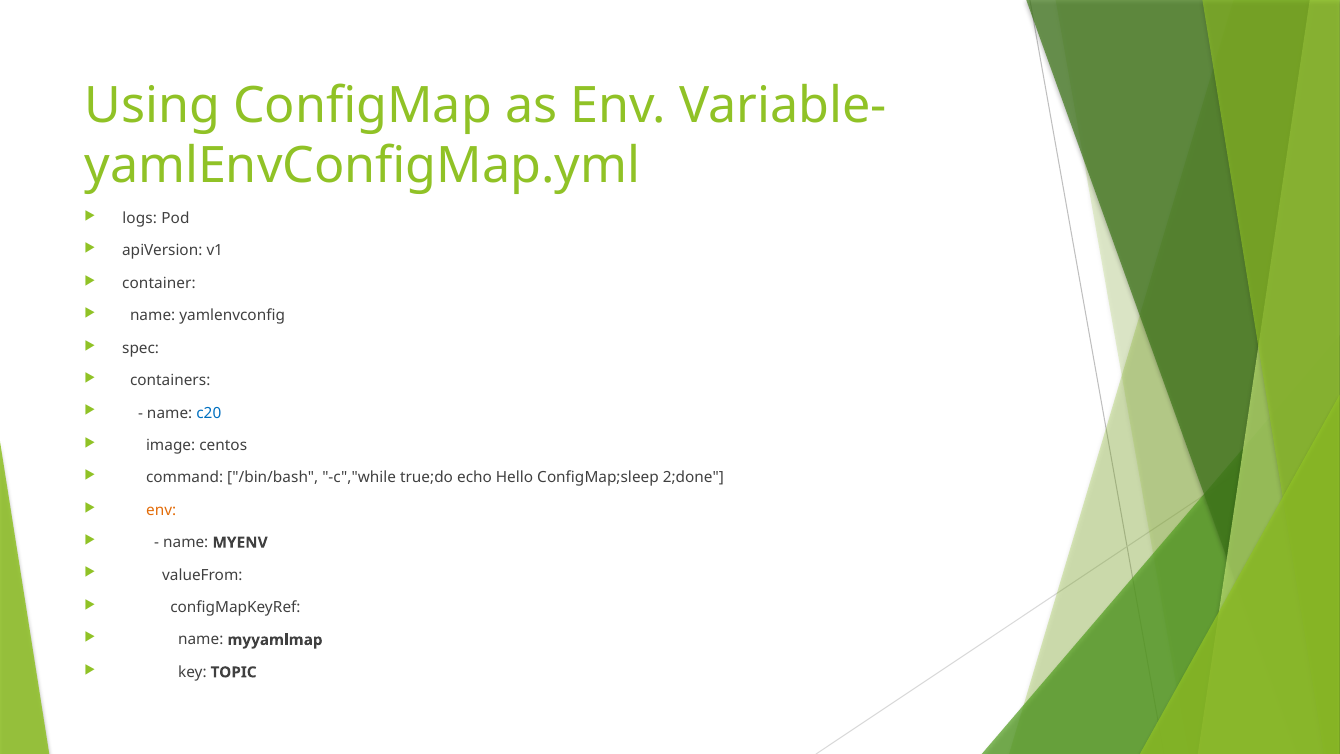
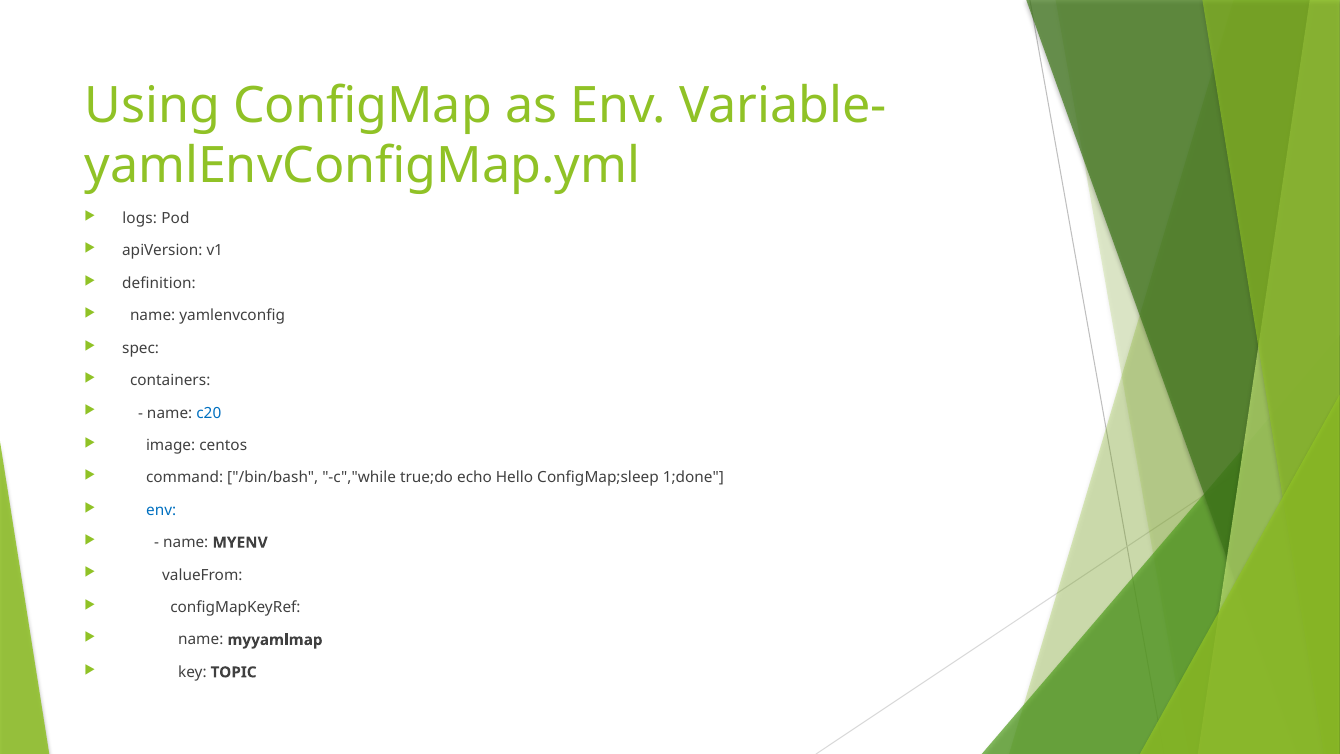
container: container -> definition (159, 283)
2;done: 2;done -> 1;done (693, 478)
env colour: orange -> blue (161, 510)
